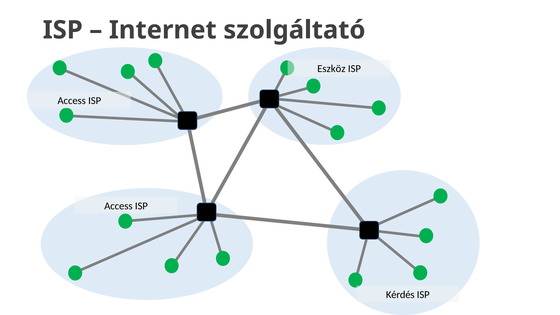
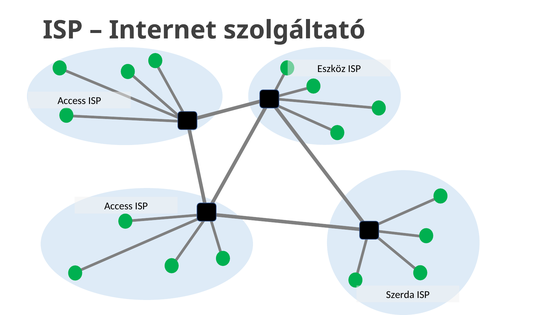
Kérdés: Kérdés -> Szerda (400, 295)
